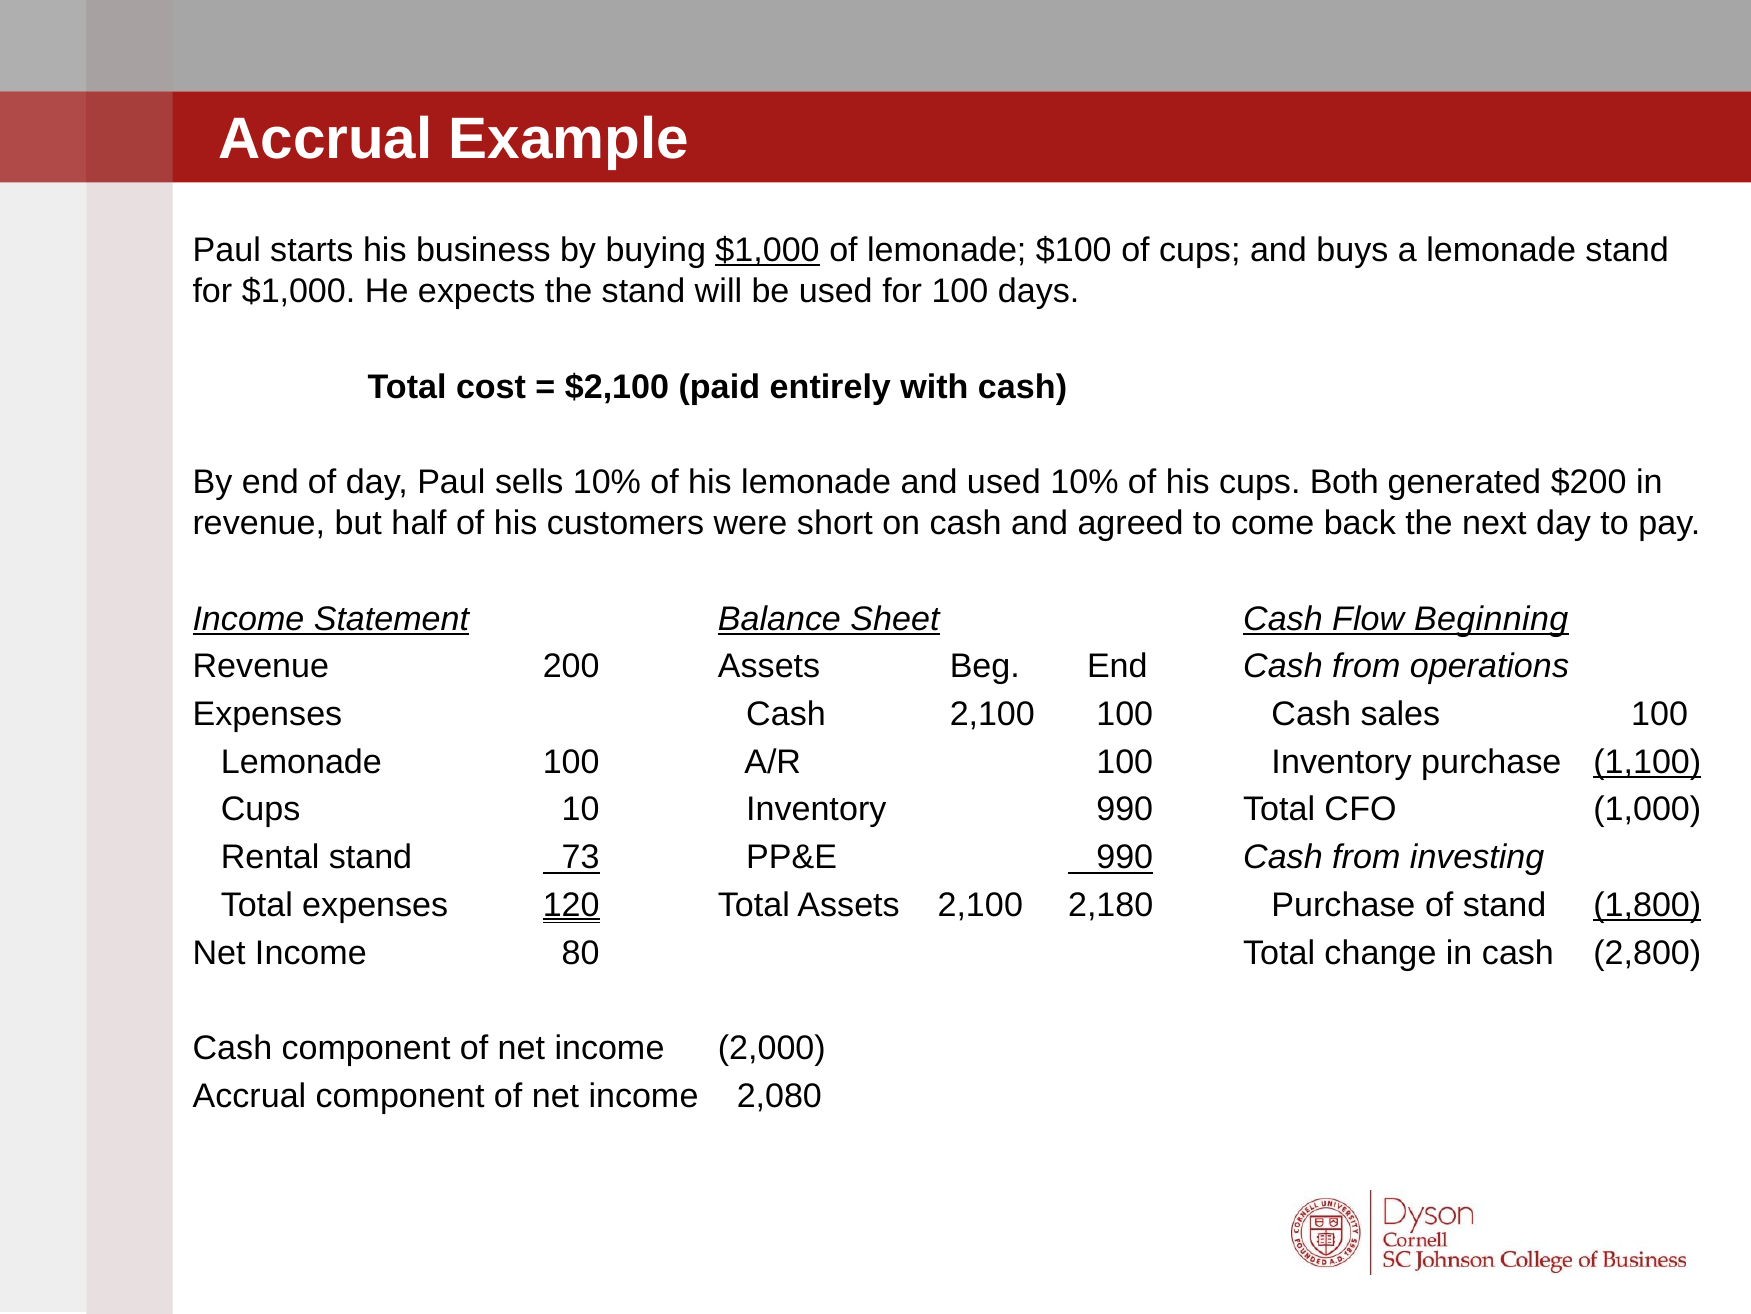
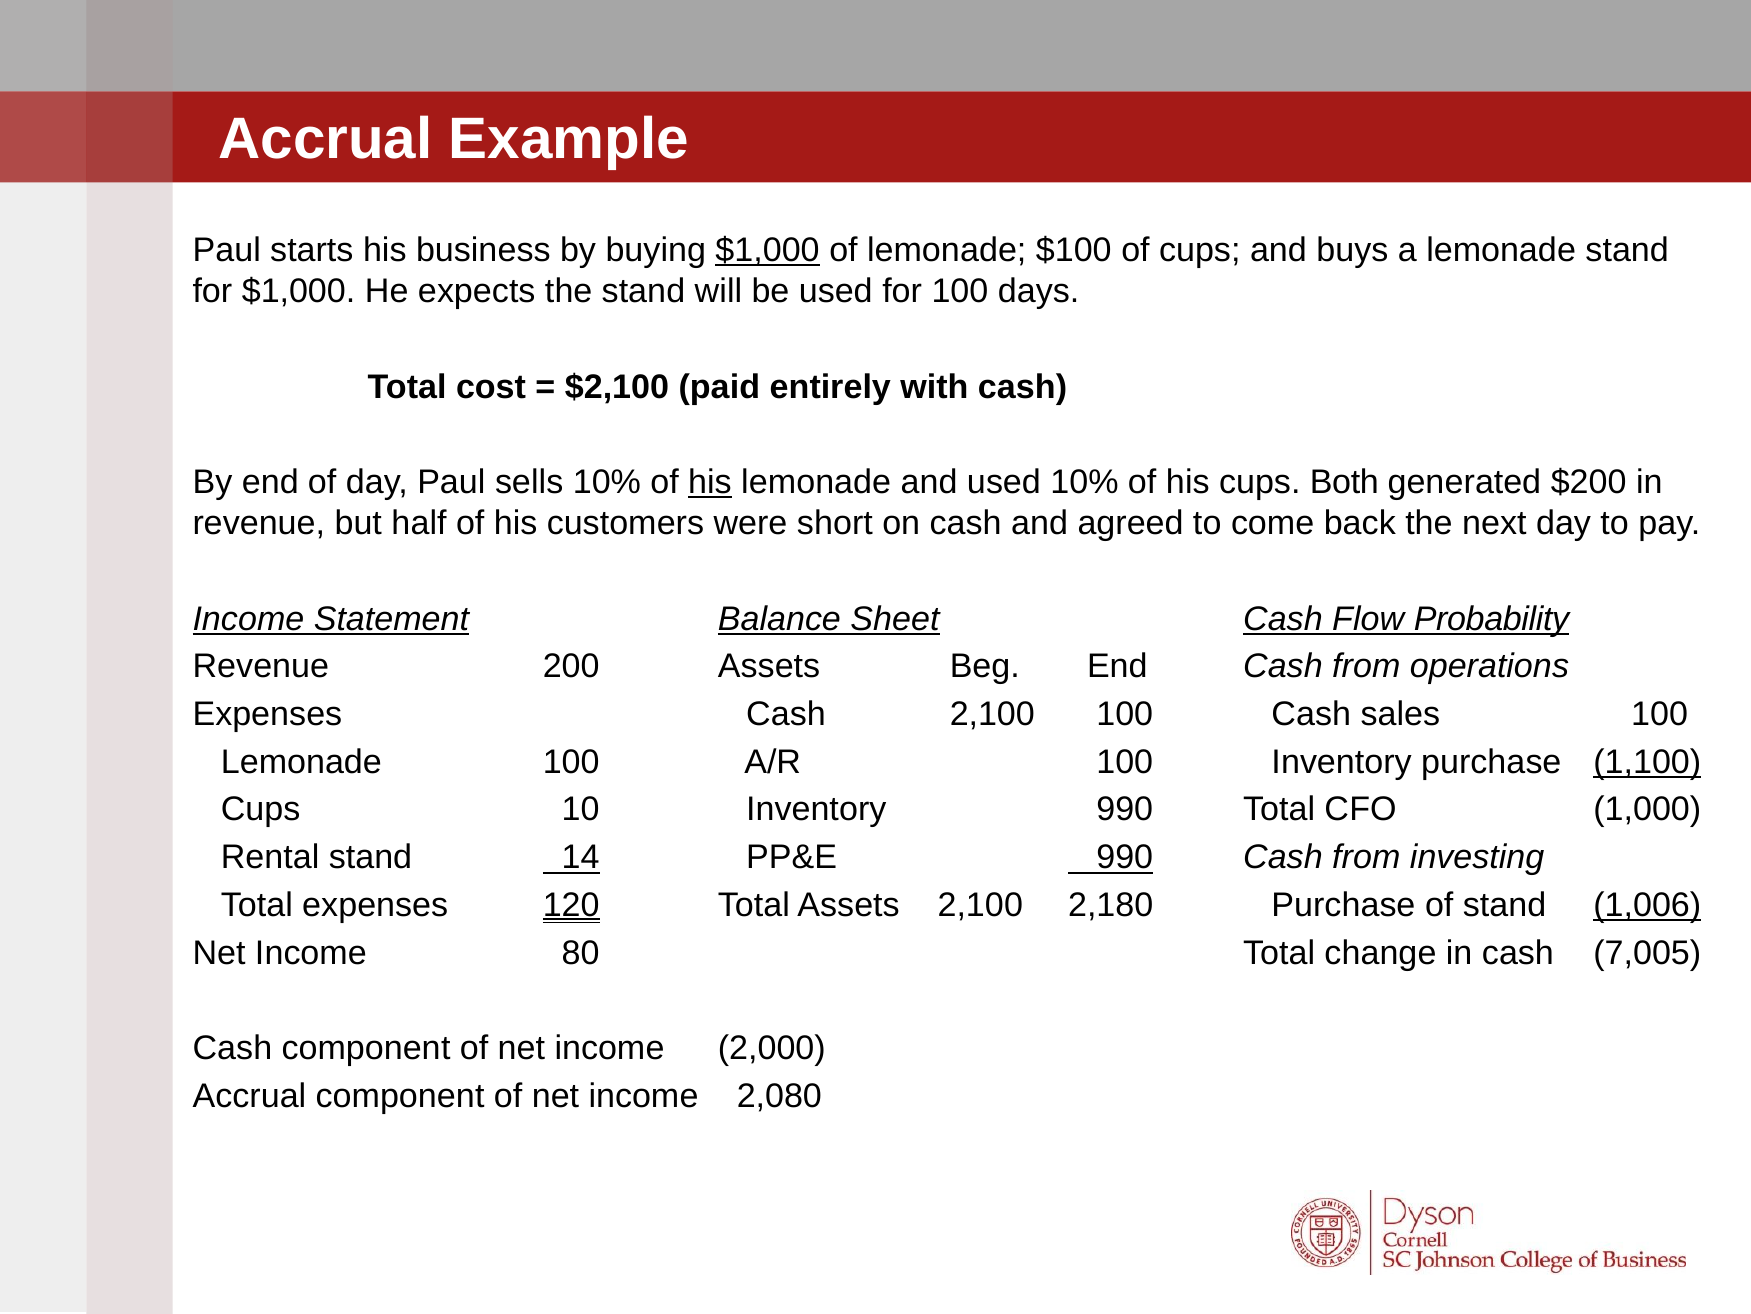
his underline: none -> present (710, 482)
Beginning: Beginning -> Probability (1492, 618)
73: 73 -> 14 (581, 857)
1,800: 1,800 -> 1,006 (1647, 905)
2,800: 2,800 -> 7,005 (1647, 952)
